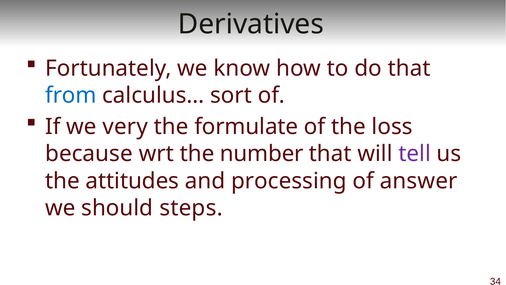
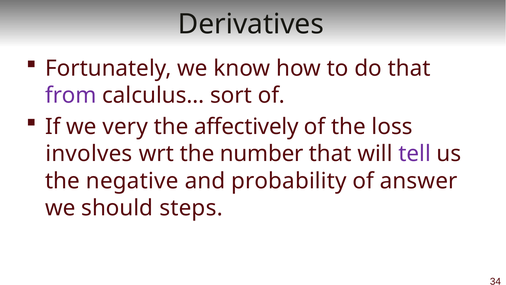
from colour: blue -> purple (71, 95)
formulate: formulate -> affectively (246, 127)
because: because -> involves (89, 154)
attitudes: attitudes -> negative (132, 181)
processing: processing -> probability (289, 181)
